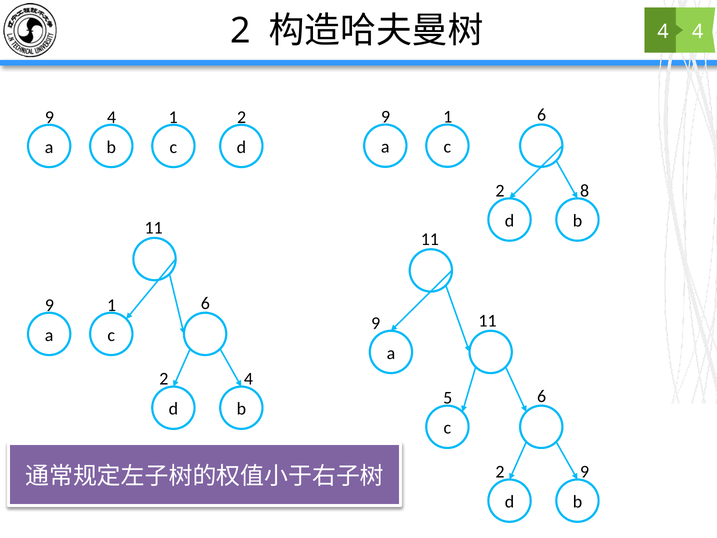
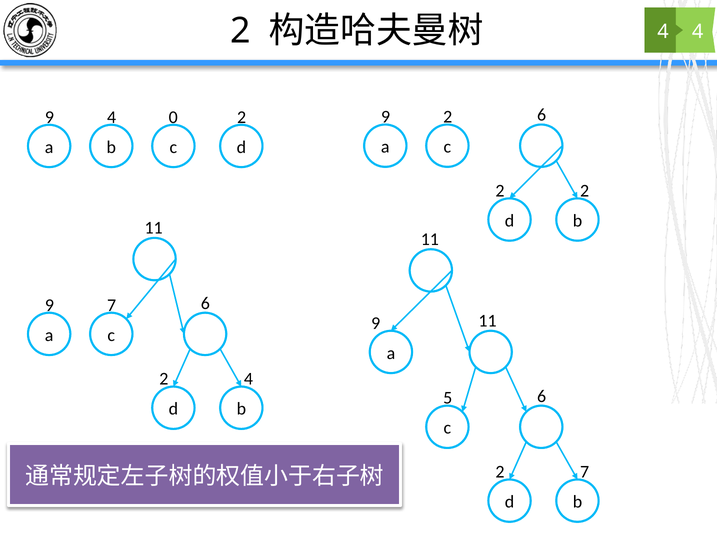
1: 1 -> 2 (448, 117)
4 1: 1 -> 0 (173, 117)
8: 8 -> 2 (585, 191)
1: 1 -> 7 (112, 305)
2 9: 9 -> 7 (585, 472)
